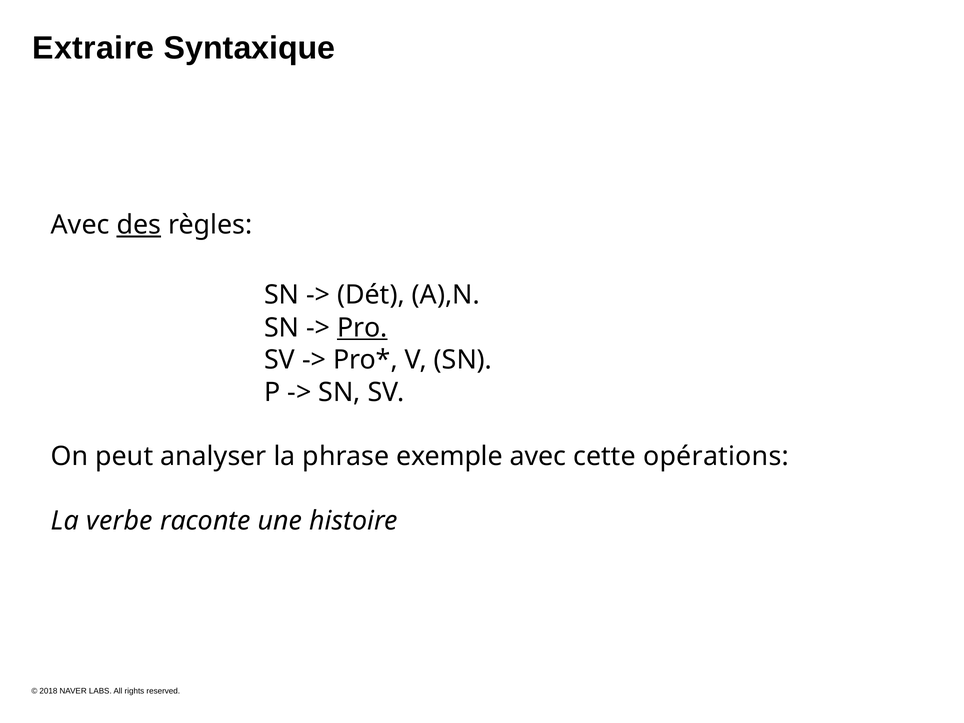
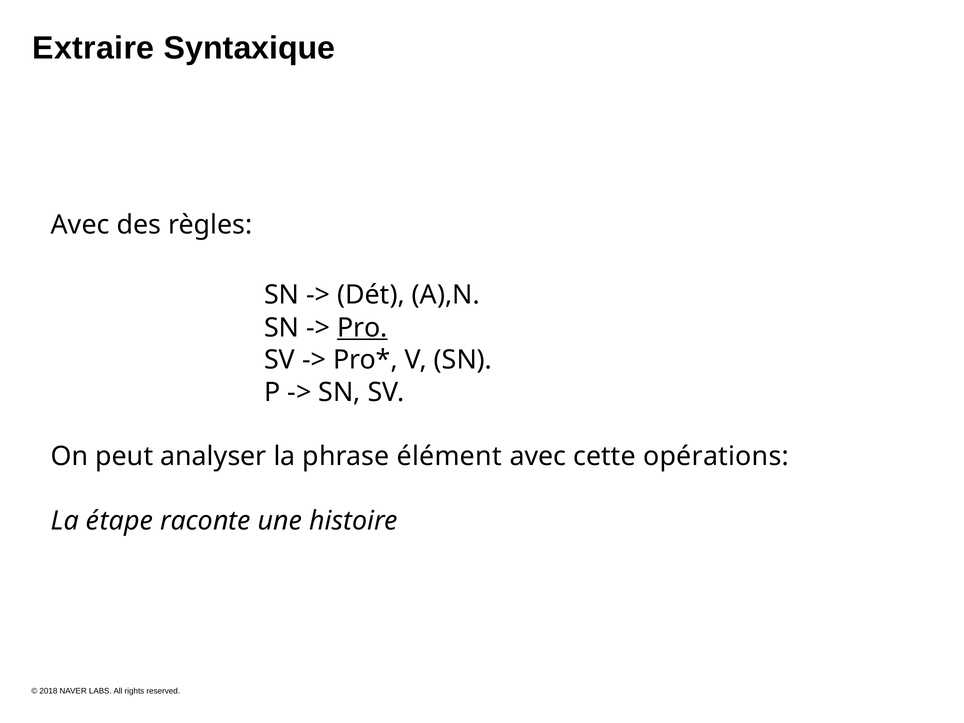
des underline: present -> none (139, 225)
exemple: exemple -> élément (449, 456)
verbe: verbe -> étape (120, 521)
